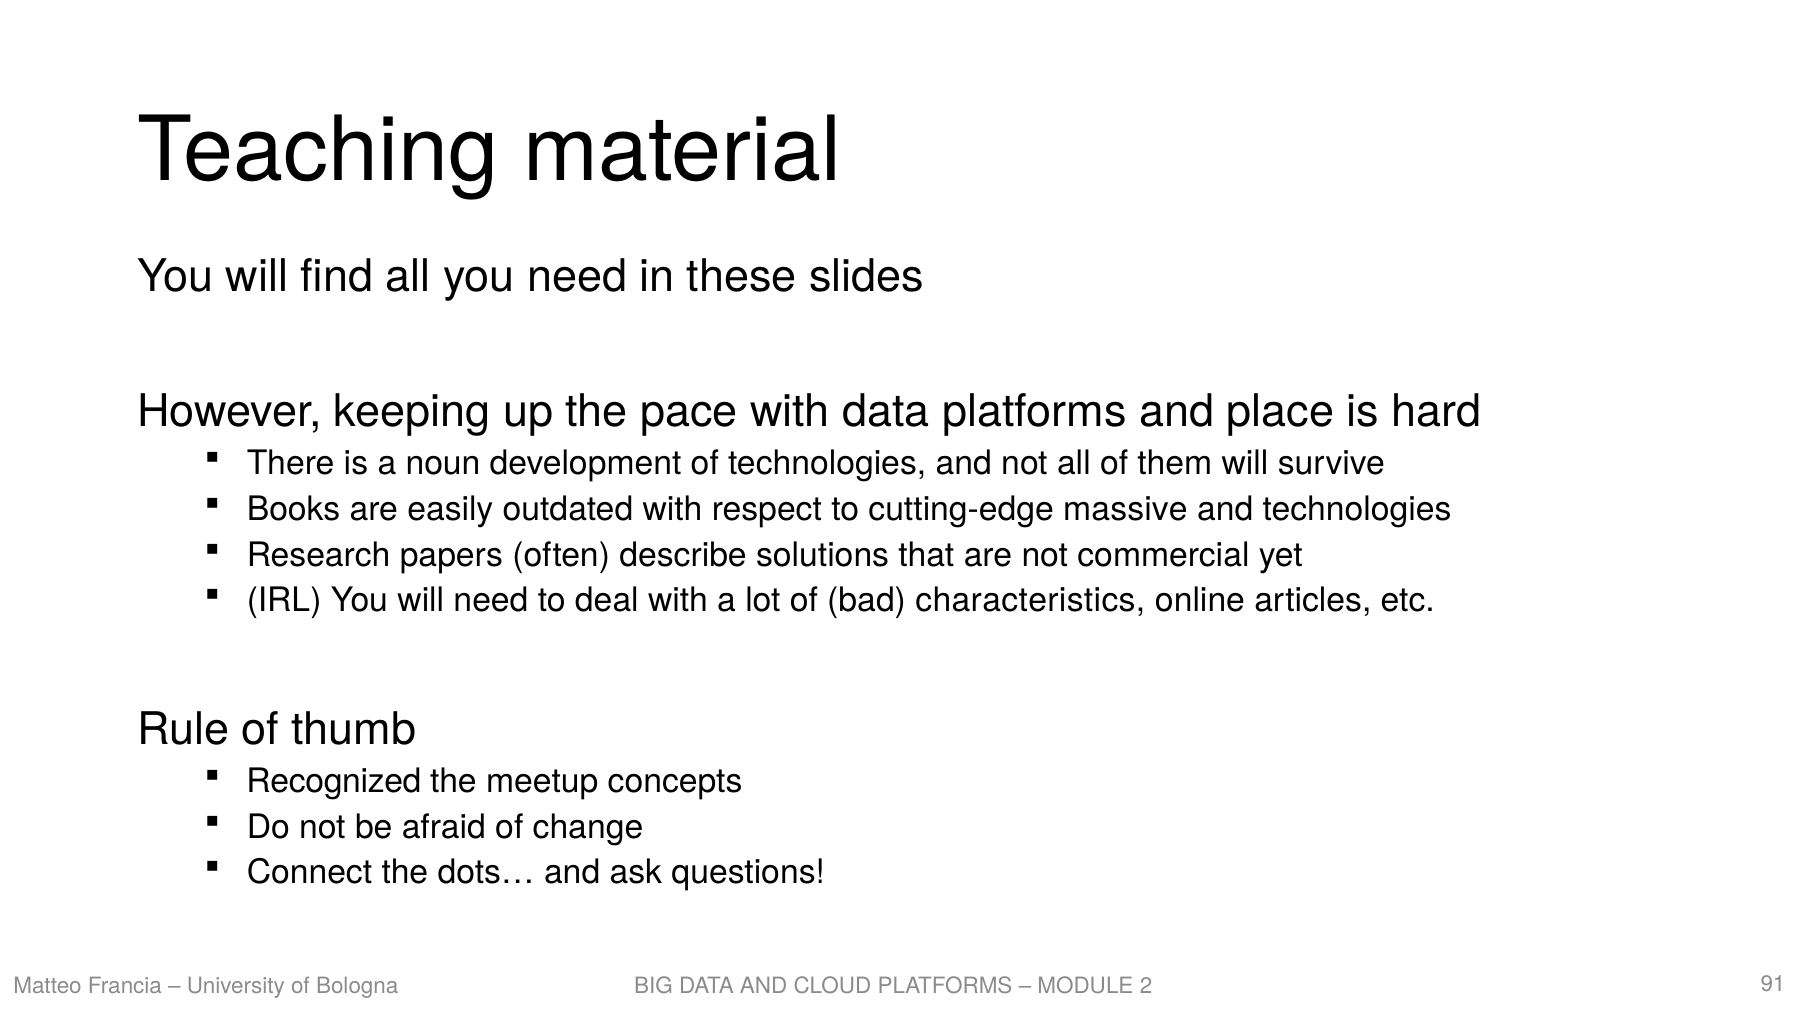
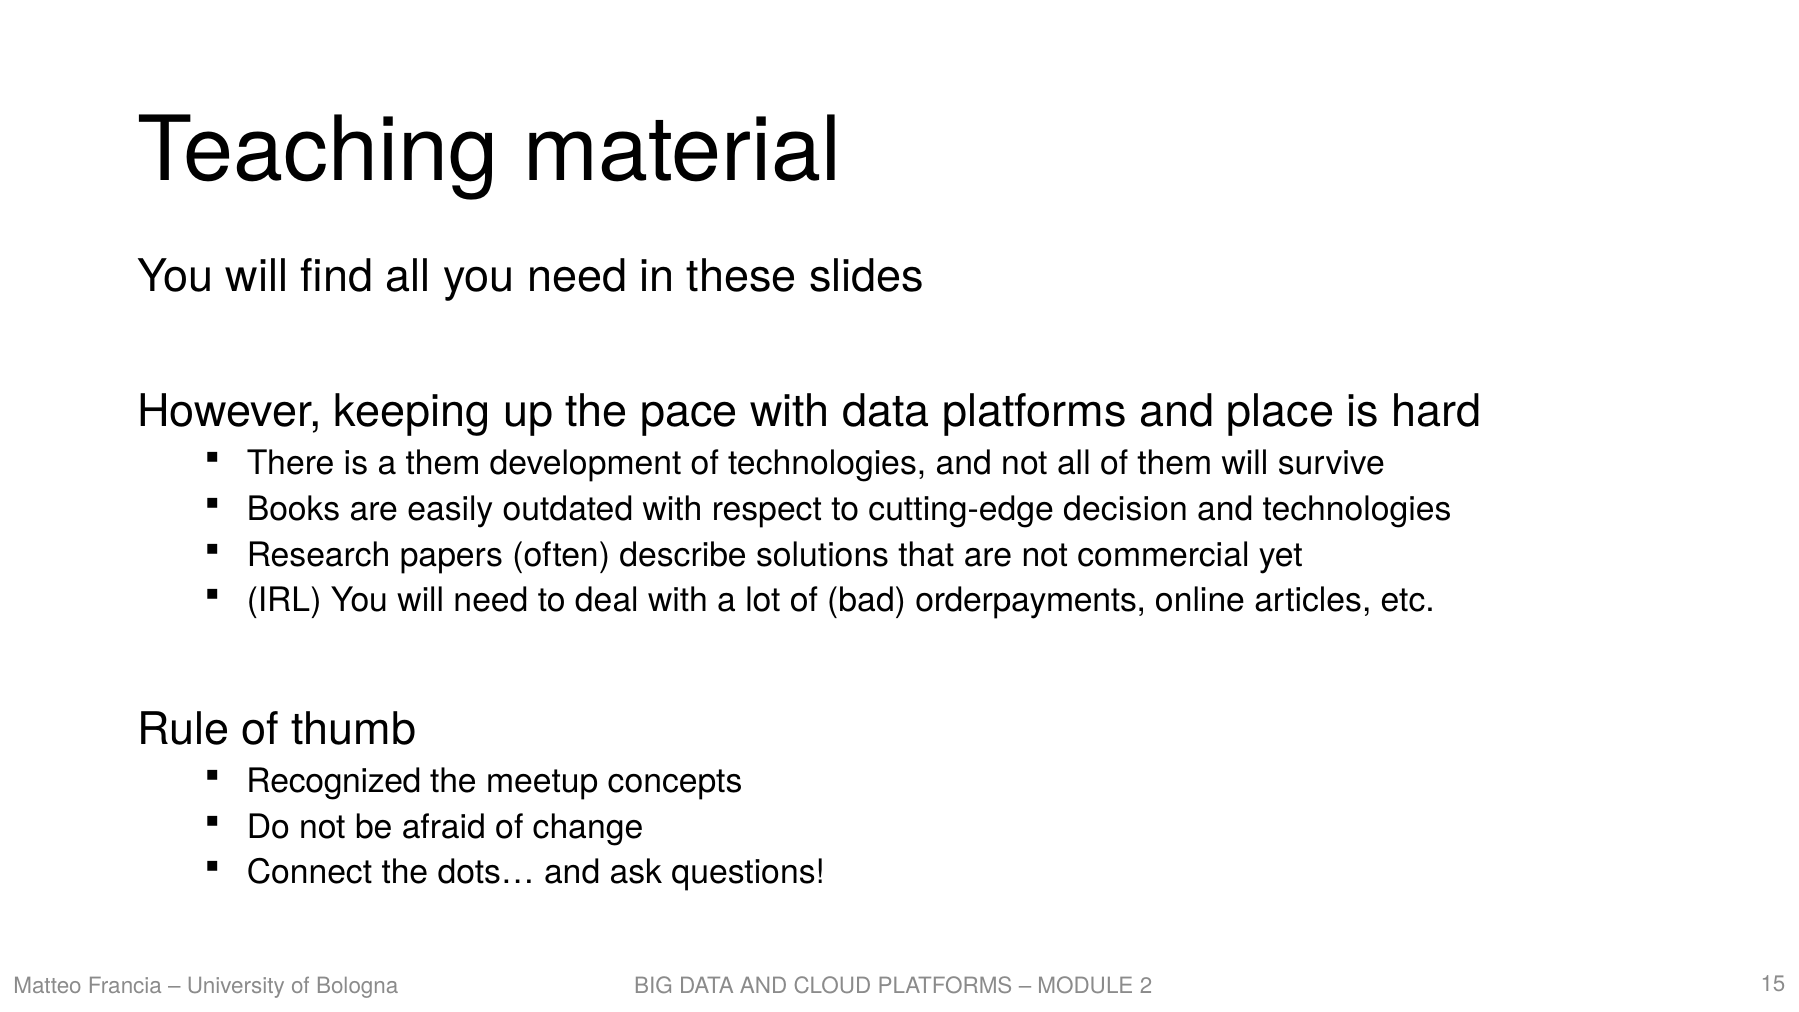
a noun: noun -> them (443, 463)
massive: massive -> decision (1125, 509)
characteristics: characteristics -> orderpayments (1031, 601)
91: 91 -> 15 (1773, 984)
